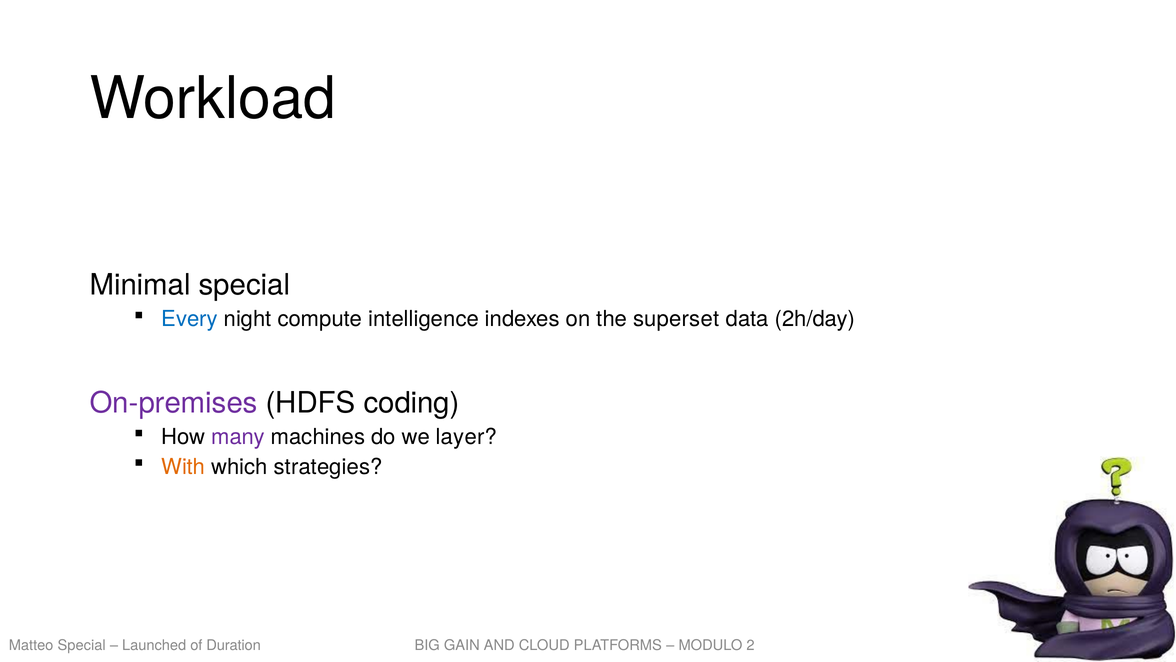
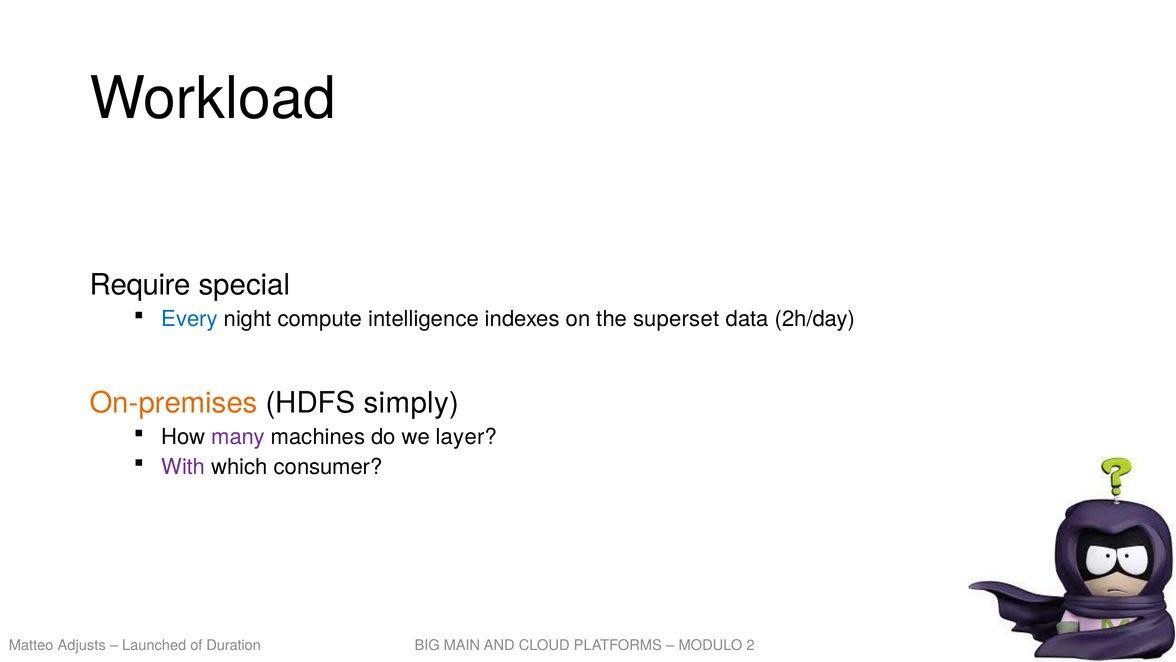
Minimal: Minimal -> Require (140, 285)
On-premises colour: purple -> orange (174, 403)
coding: coding -> simply (411, 403)
With colour: orange -> purple (183, 467)
strategies: strategies -> consumer (328, 467)
Matteo Special: Special -> Adjusts (82, 645)
GAIN: GAIN -> MAIN (462, 645)
